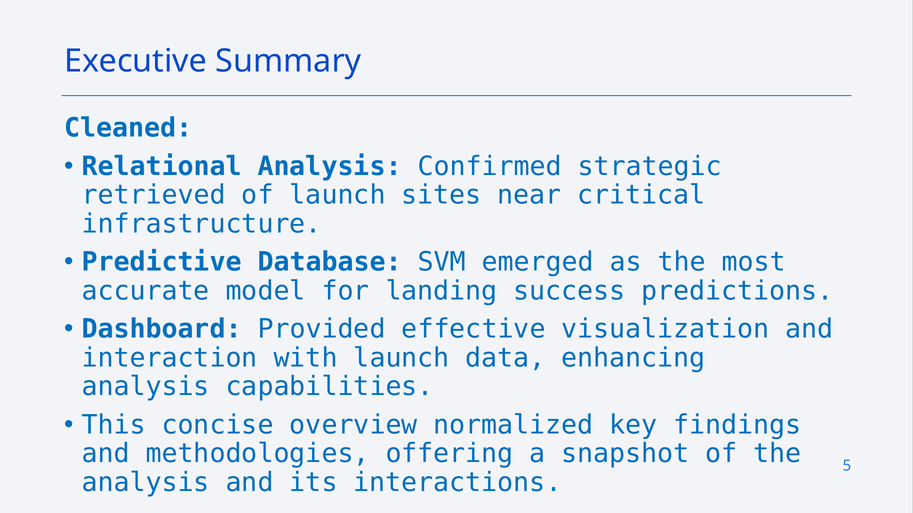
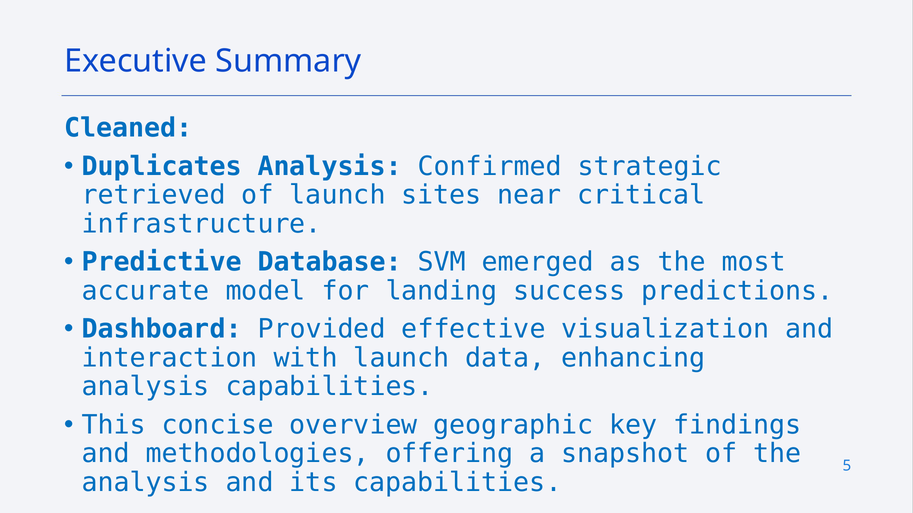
Relational: Relational -> Duplicates (162, 167)
normalized: normalized -> geographic (514, 425)
its interactions: interactions -> capabilities (457, 483)
